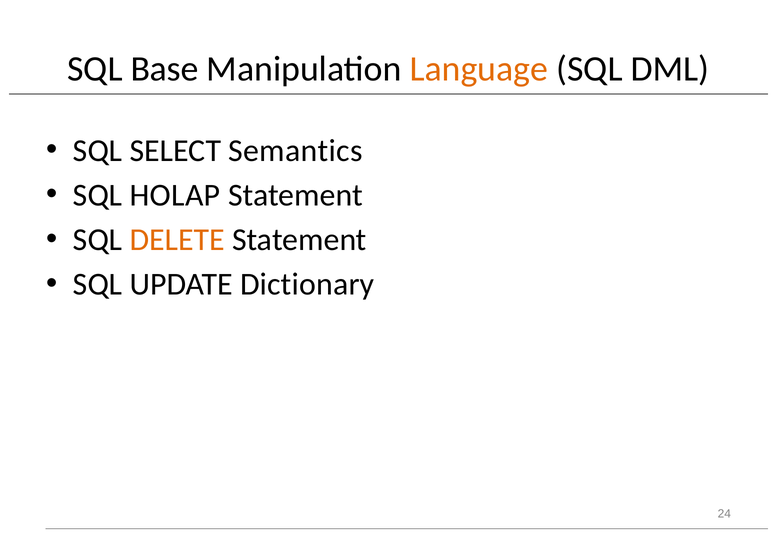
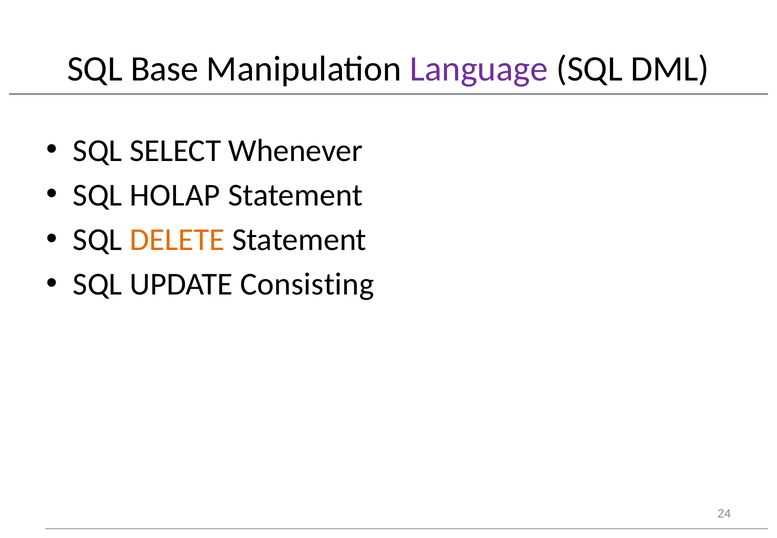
Language colour: orange -> purple (479, 69)
Semantics: Semantics -> Whenever (296, 150)
Dictionary: Dictionary -> Consisting (307, 284)
